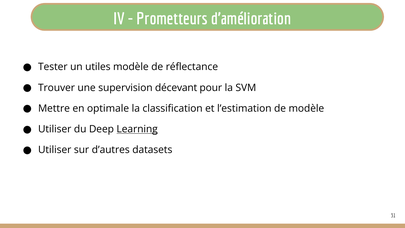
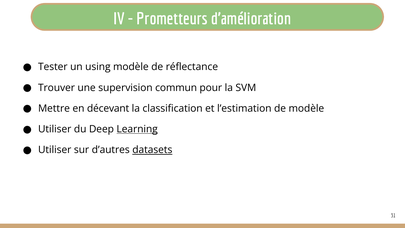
utiles: utiles -> using (98, 67)
décevant: décevant -> commun (176, 88)
optimale: optimale -> décevant (108, 108)
datasets underline: none -> present (152, 150)
